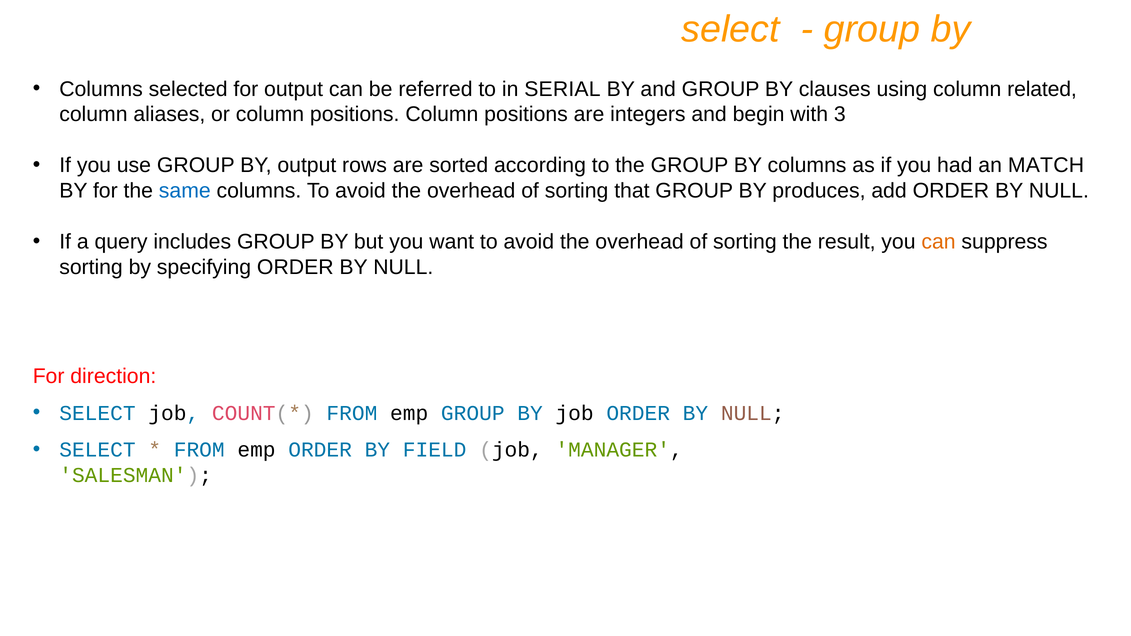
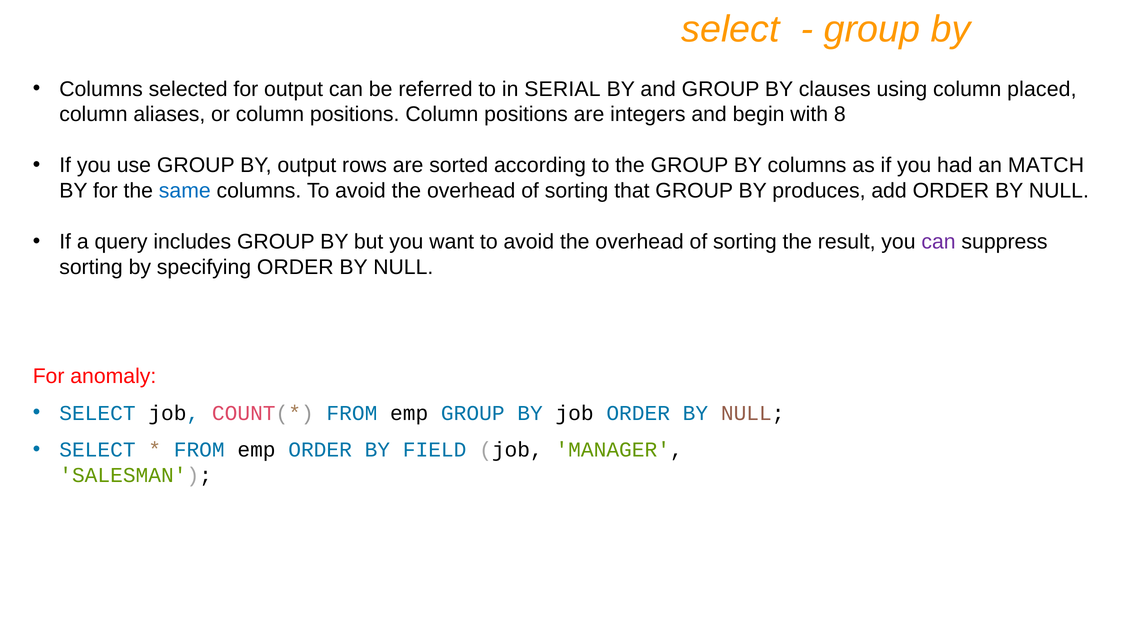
related: related -> placed (1042, 89)
3: 3 -> 8 (840, 114)
can colour: orange -> purple (939, 242)
direction: direction -> anomaly (113, 377)
